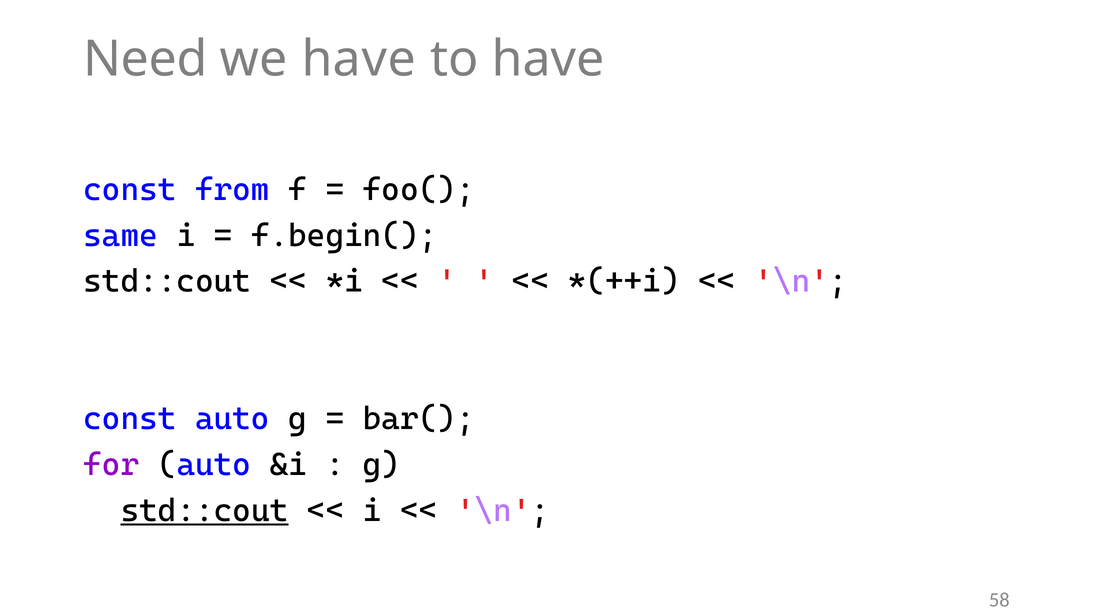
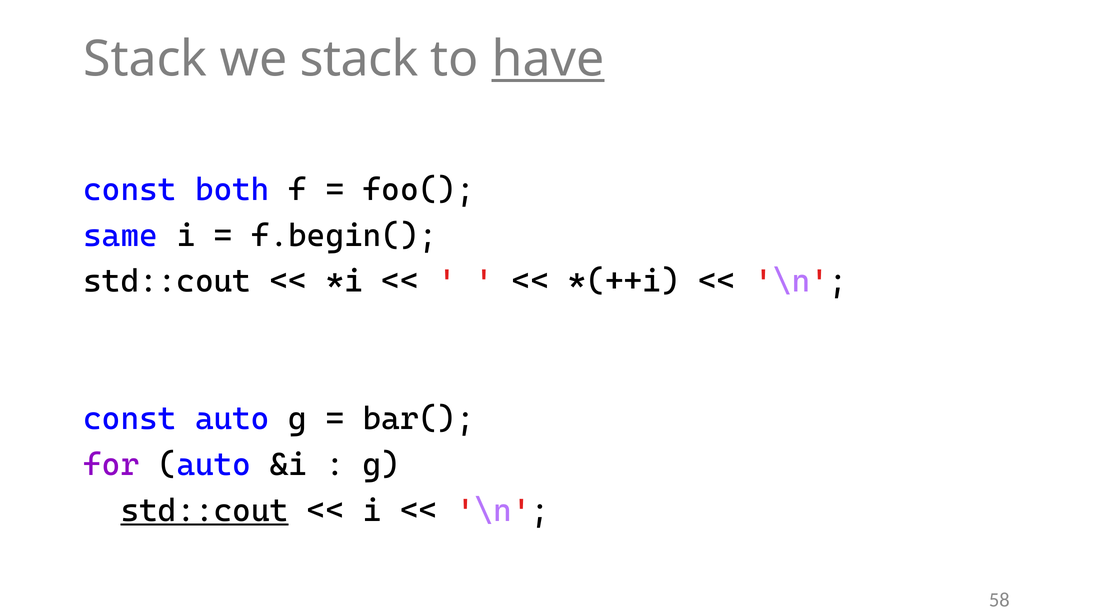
Need: Need -> Stack (145, 59)
we have: have -> stack (359, 59)
have underline: none -> present (548, 59)
from: from -> both (232, 190)
